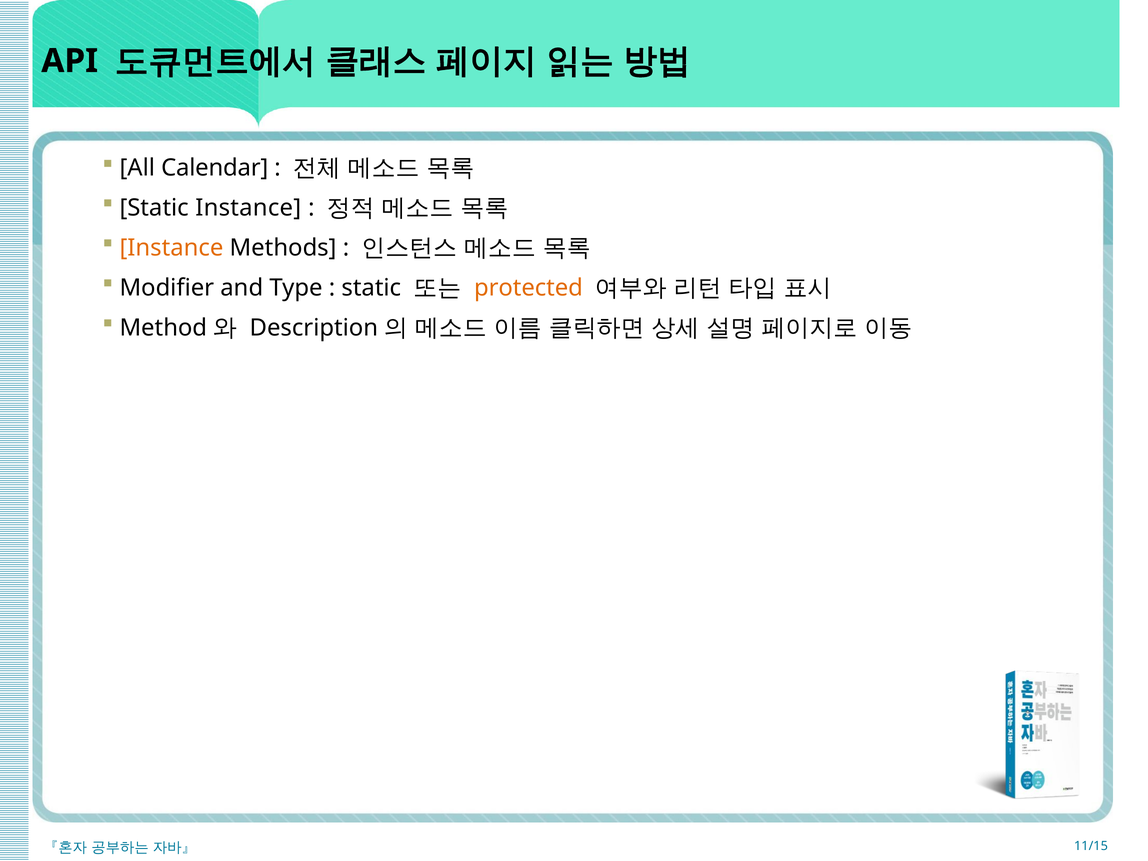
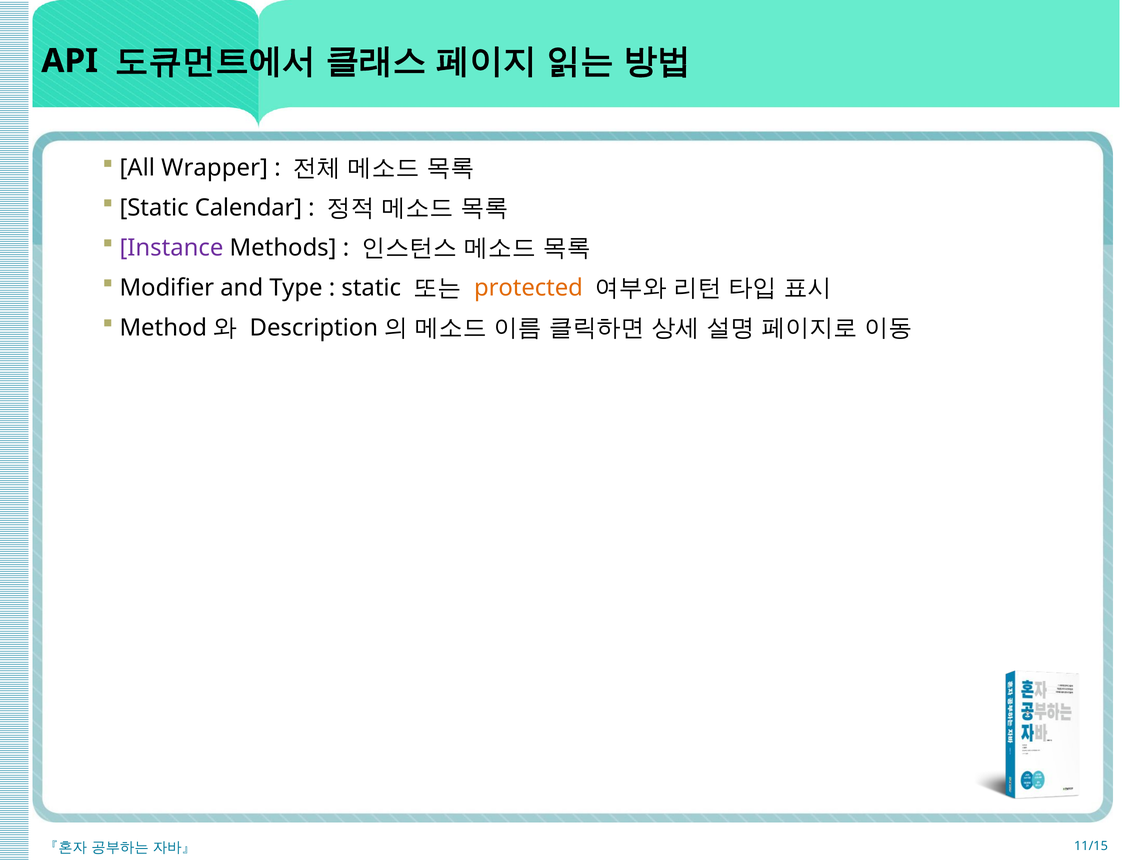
Calendar: Calendar -> Wrapper (215, 168)
Static Instance: Instance -> Calendar (248, 208)
Instance colour: orange -> purple (171, 248)
